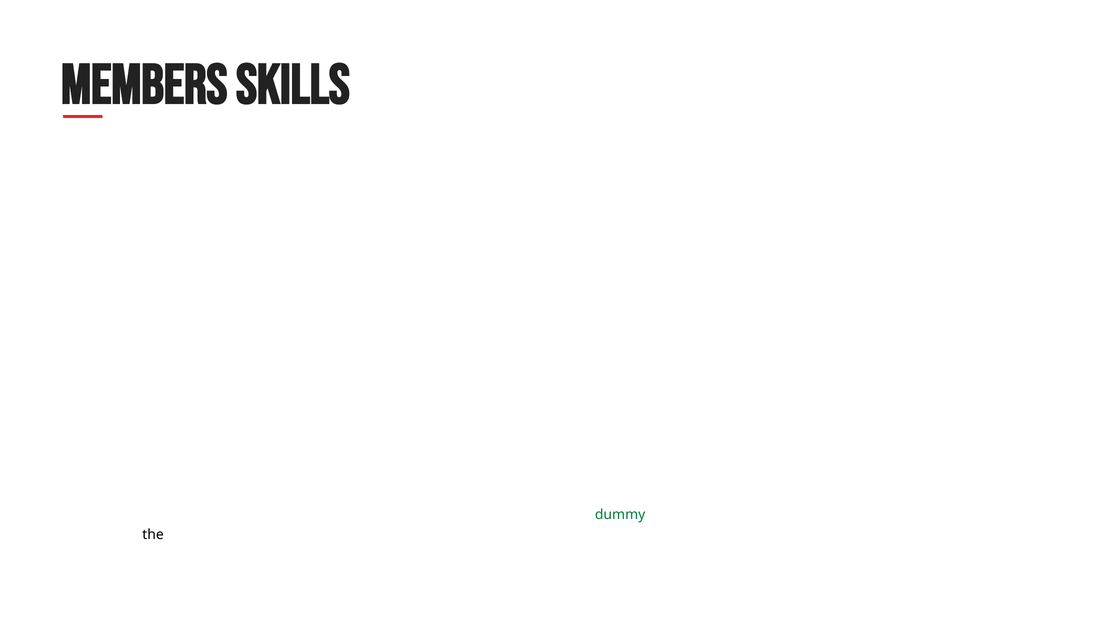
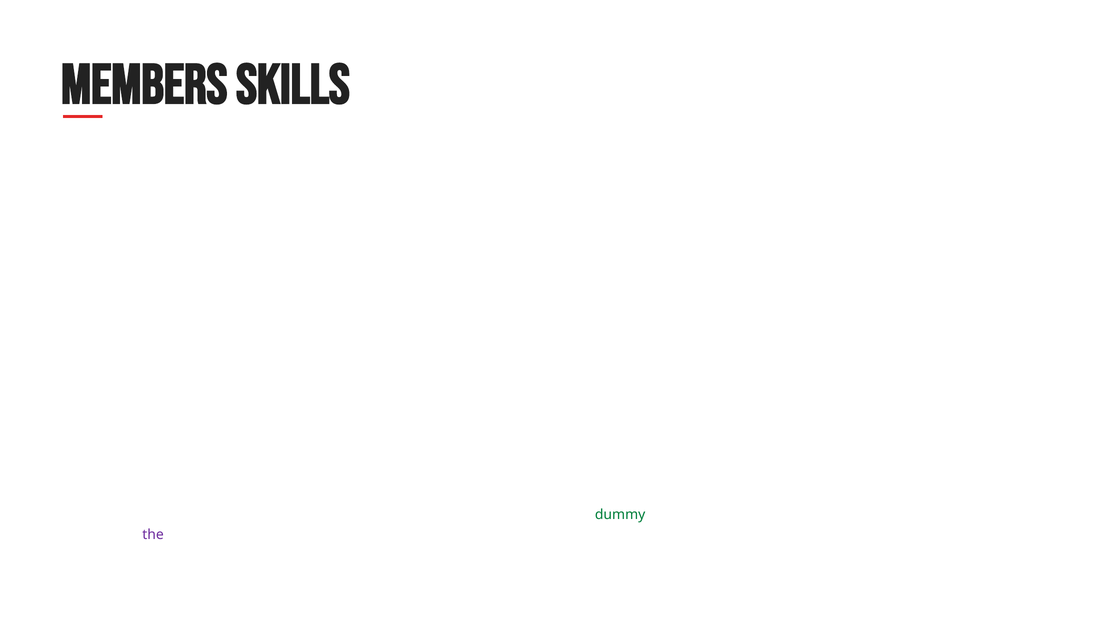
the colour: black -> purple (153, 534)
